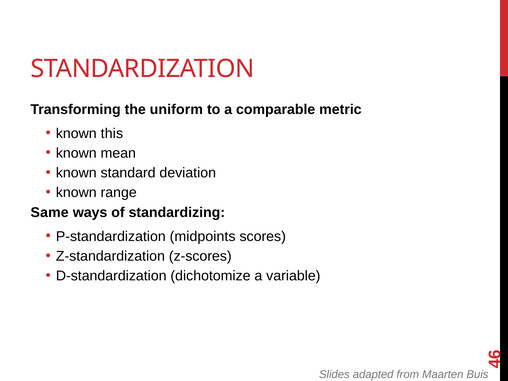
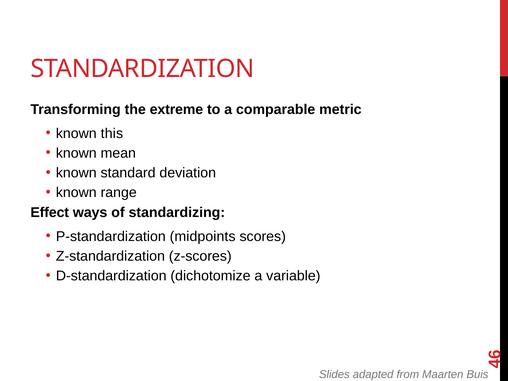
uniform: uniform -> extreme (176, 109)
Same: Same -> Effect (50, 212)
